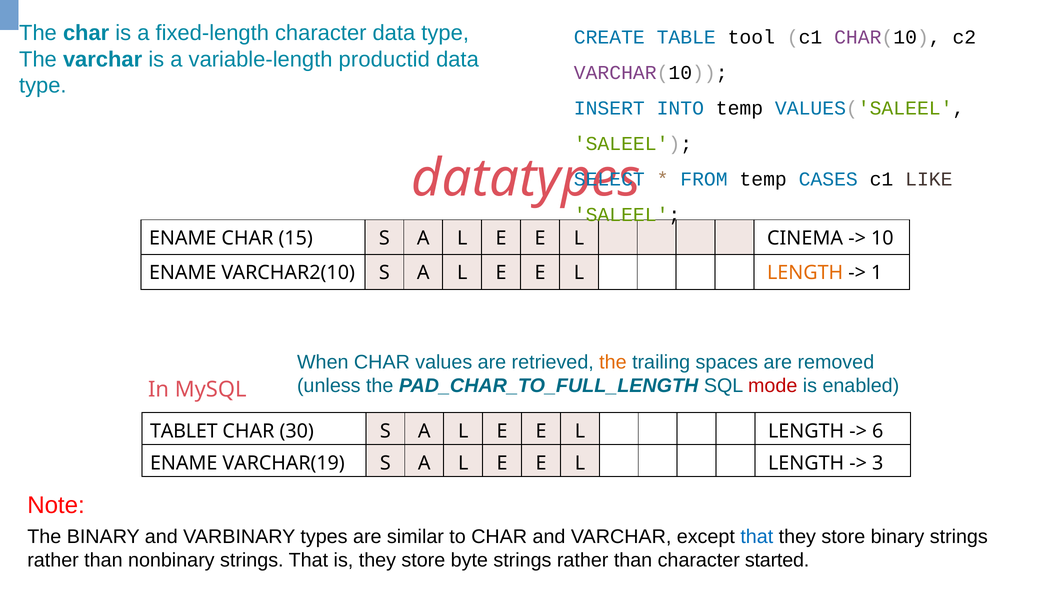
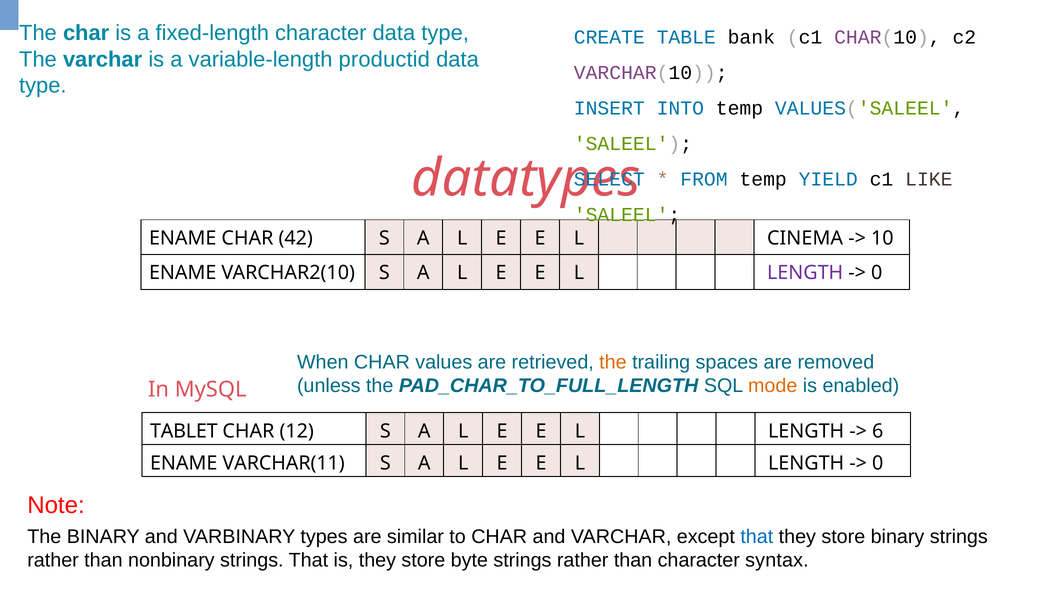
tool: tool -> bank (751, 37)
CASES: CASES -> YIELD (828, 179)
15: 15 -> 42 (296, 238)
LENGTH colour: orange -> purple (805, 273)
1: 1 -> 0 (877, 273)
mode colour: red -> orange (773, 386)
30: 30 -> 12 (297, 431)
VARCHAR(19: VARCHAR(19 -> VARCHAR(11 (284, 463)
3: 3 -> 0 (878, 463)
started: started -> syntax (777, 560)
